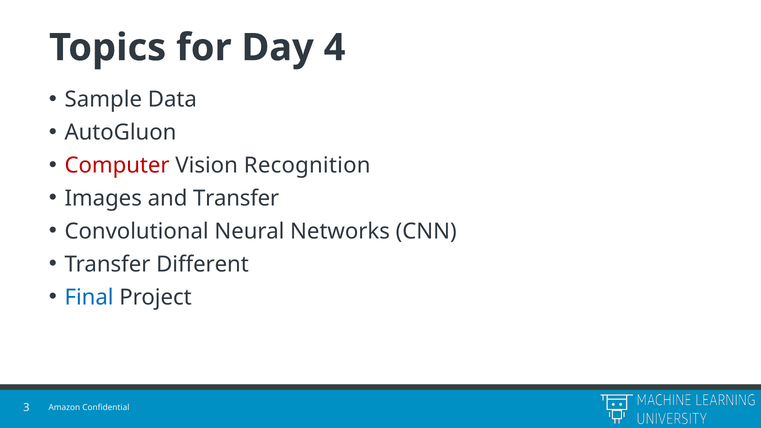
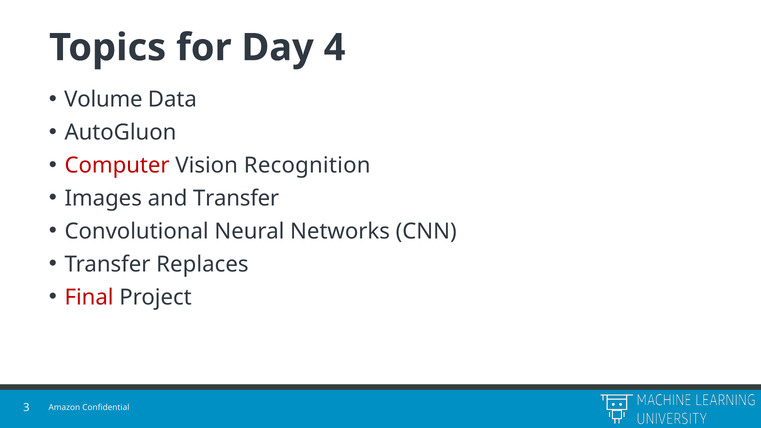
Sample: Sample -> Volume (103, 99)
Different: Different -> Replaces (202, 264)
Final colour: blue -> red (89, 297)
